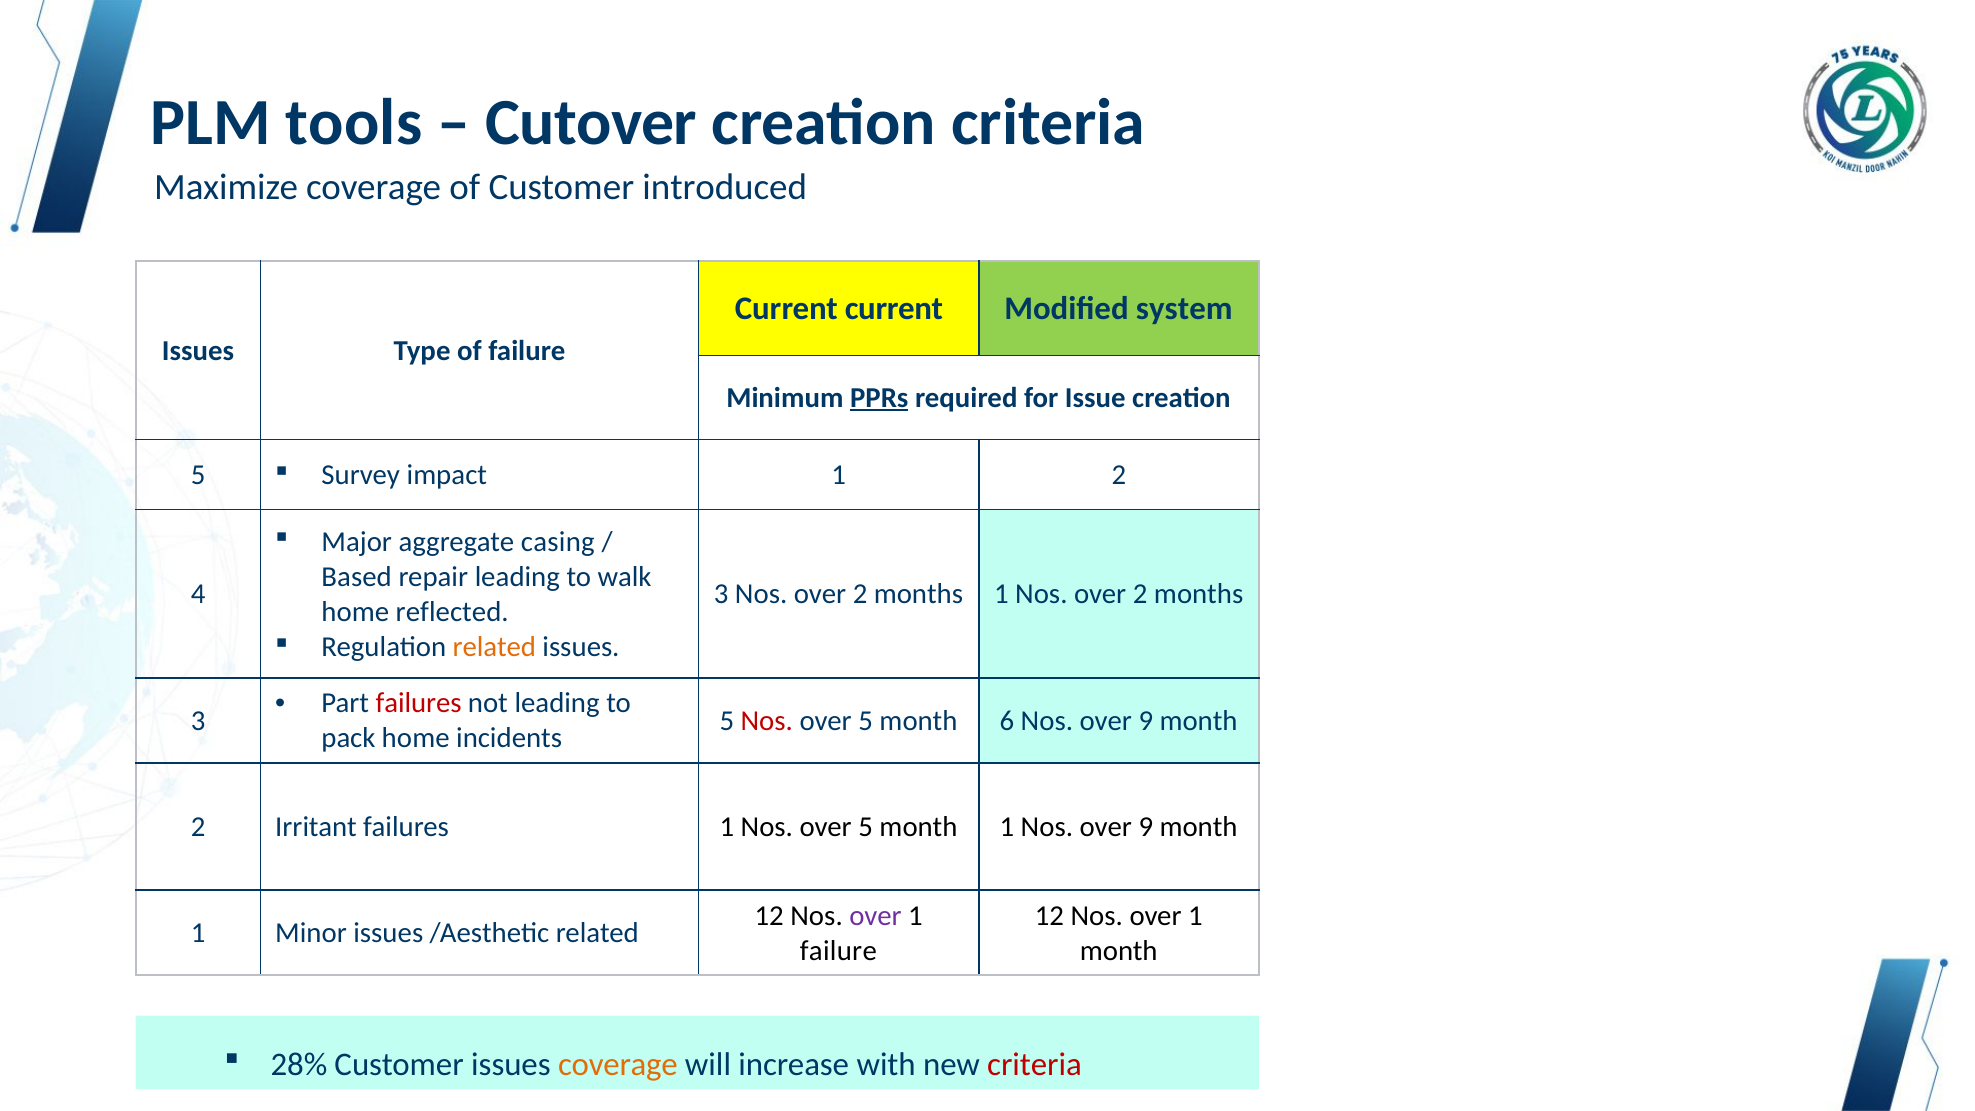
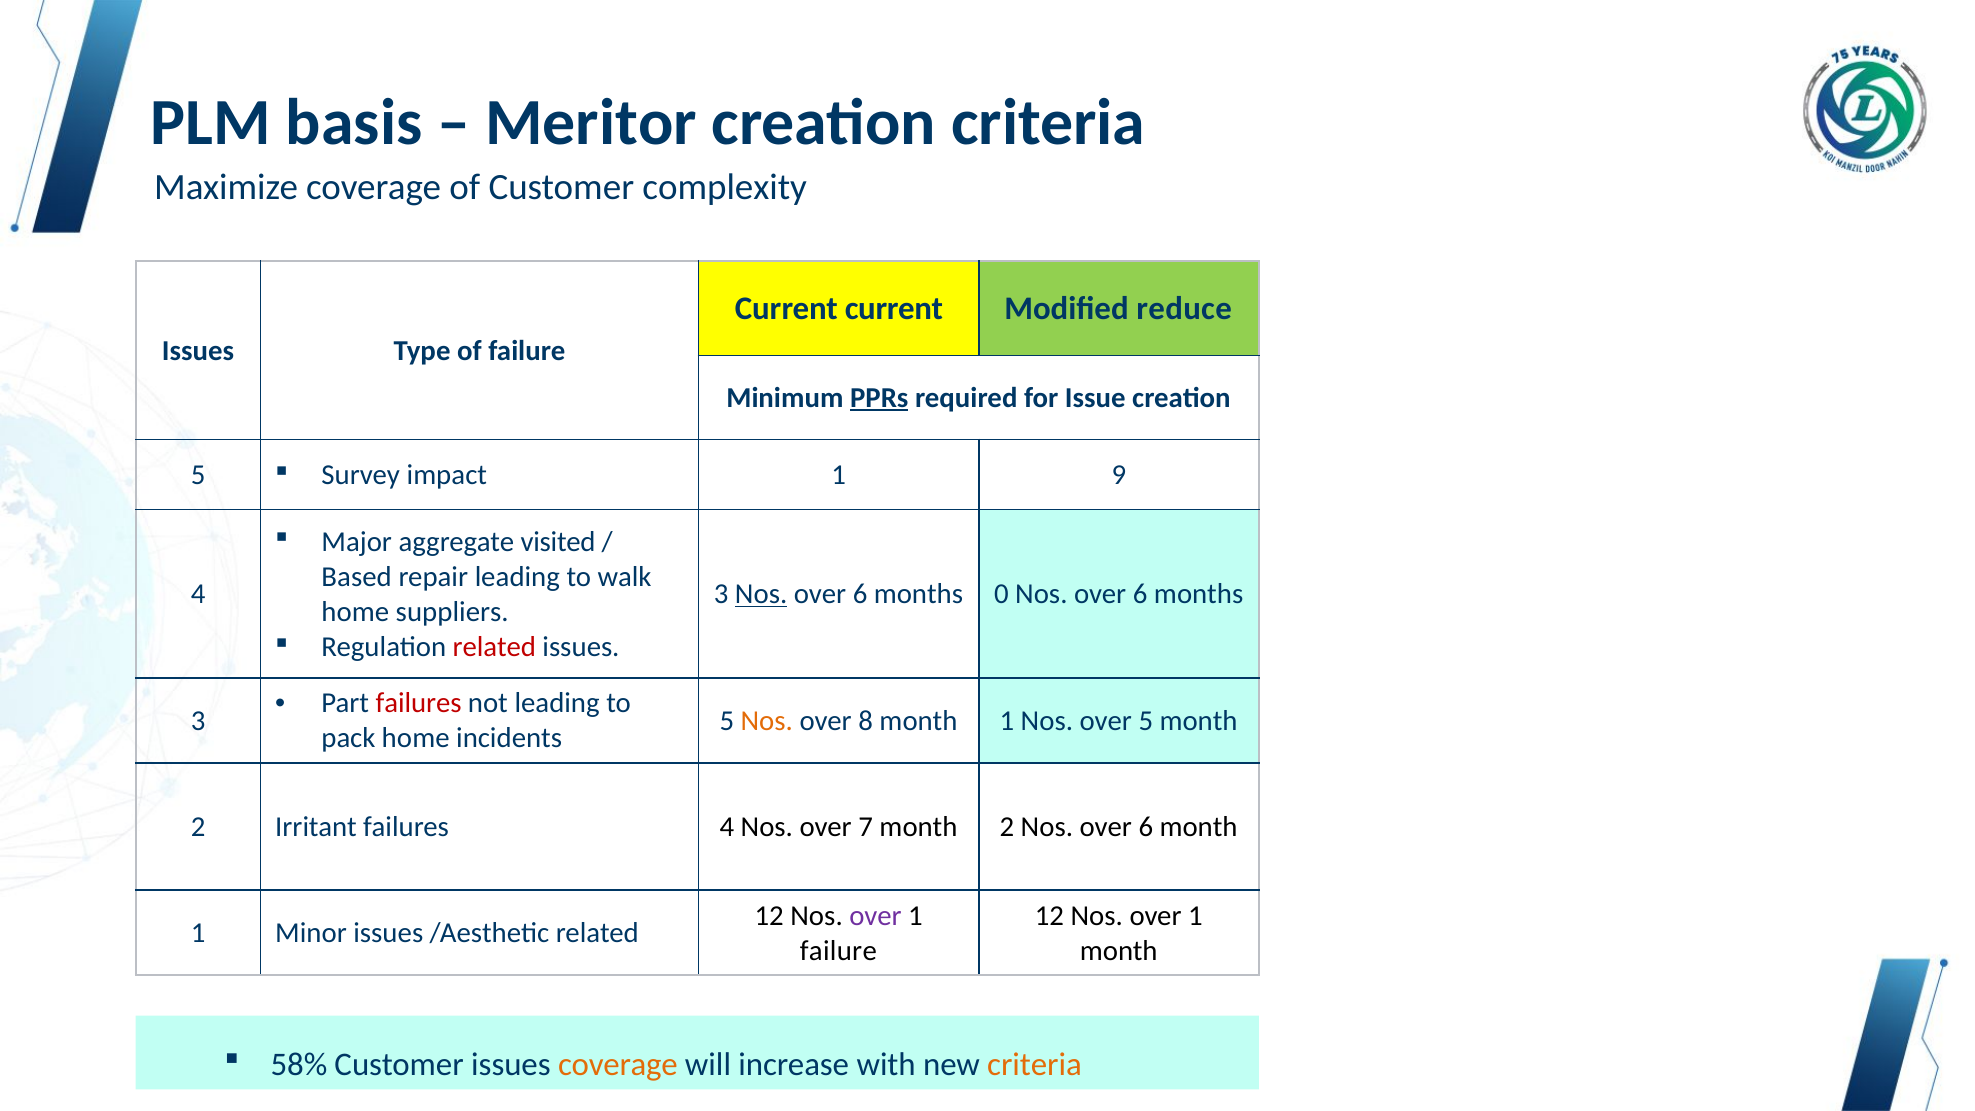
tools: tools -> basis (354, 123)
Cutover: Cutover -> Meritor (591, 123)
introduced: introduced -> complexity (725, 188)
system: system -> reduce (1184, 309)
1 2: 2 -> 9 (1119, 475)
casing: casing -> visited (558, 541)
Nos underline: none -> present (761, 594)
2: 2 -> 6 (860, 594)
months 1: 1 -> 0 (1001, 594)
2: 2 -> 6 (1140, 594)
reflected: reflected -> suppliers (452, 612)
related colour: orange -> red (494, 647)
Nos colour: red -> orange (767, 721)
5: 5 -> 8 (866, 721)
6: 6 -> 1 (1007, 721)
9: 9 -> 5 (1146, 721)
failures 1: 1 -> 4 (727, 827)
5: 5 -> 7 (866, 827)
1: 1 -> 2 (1007, 827)
9: 9 -> 6 (1146, 827)
28%: 28% -> 58% (299, 1065)
criteria colour: red -> orange (1035, 1065)
